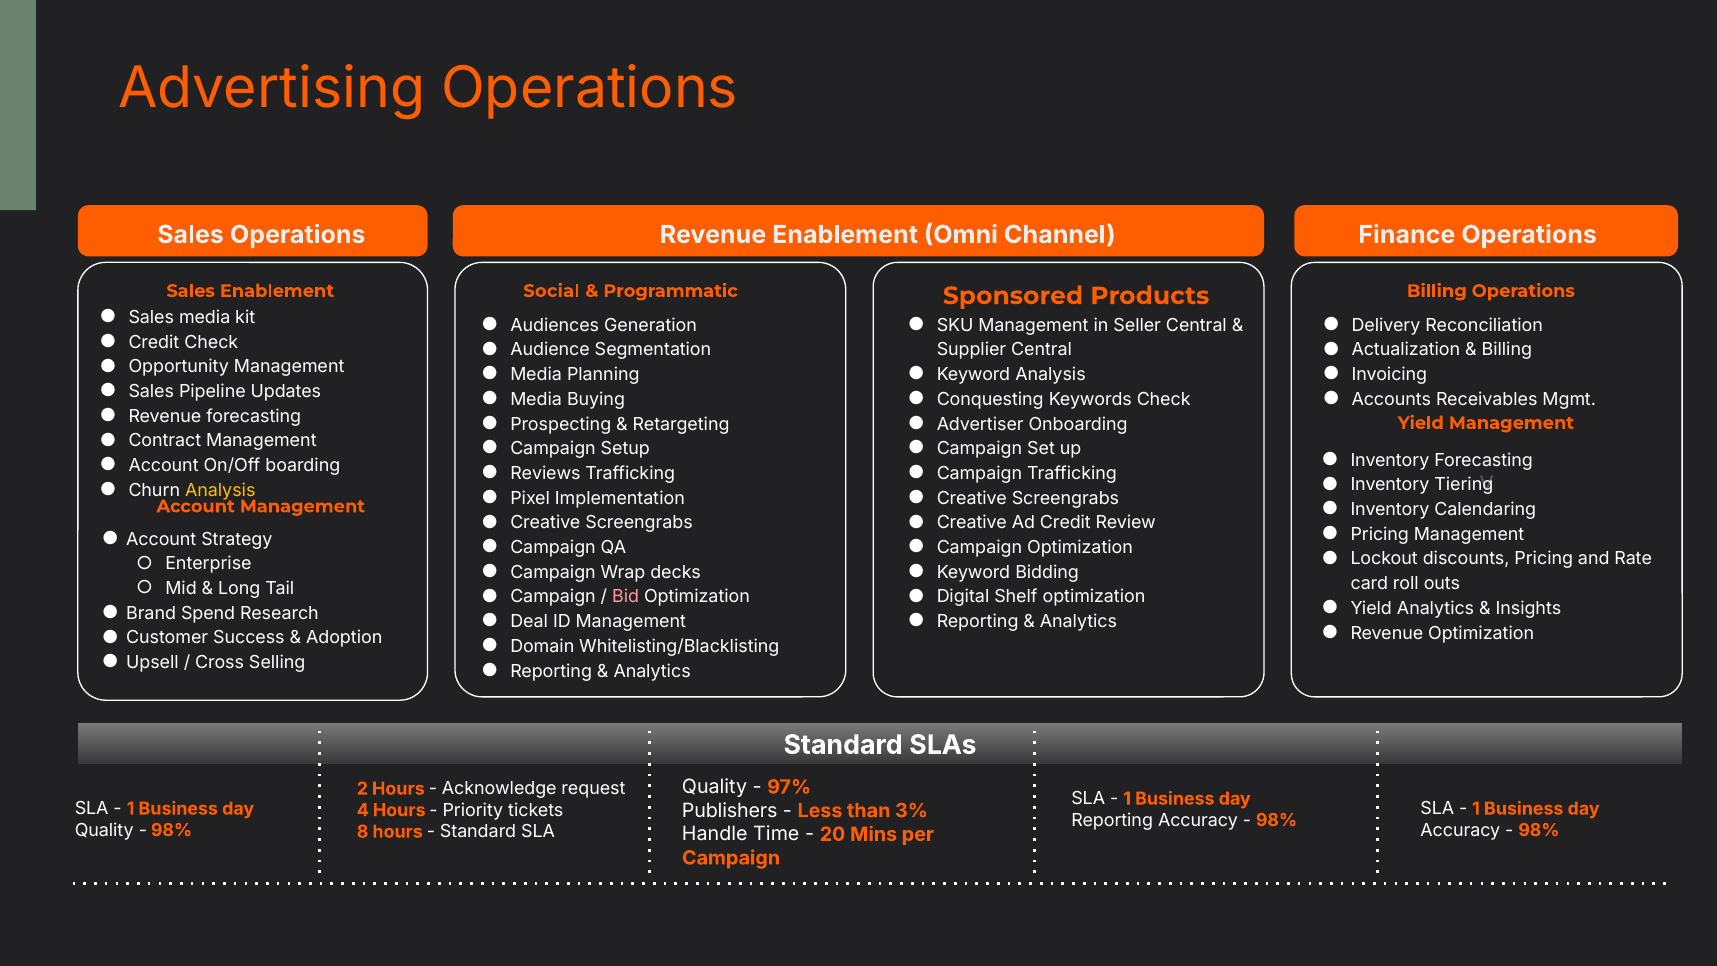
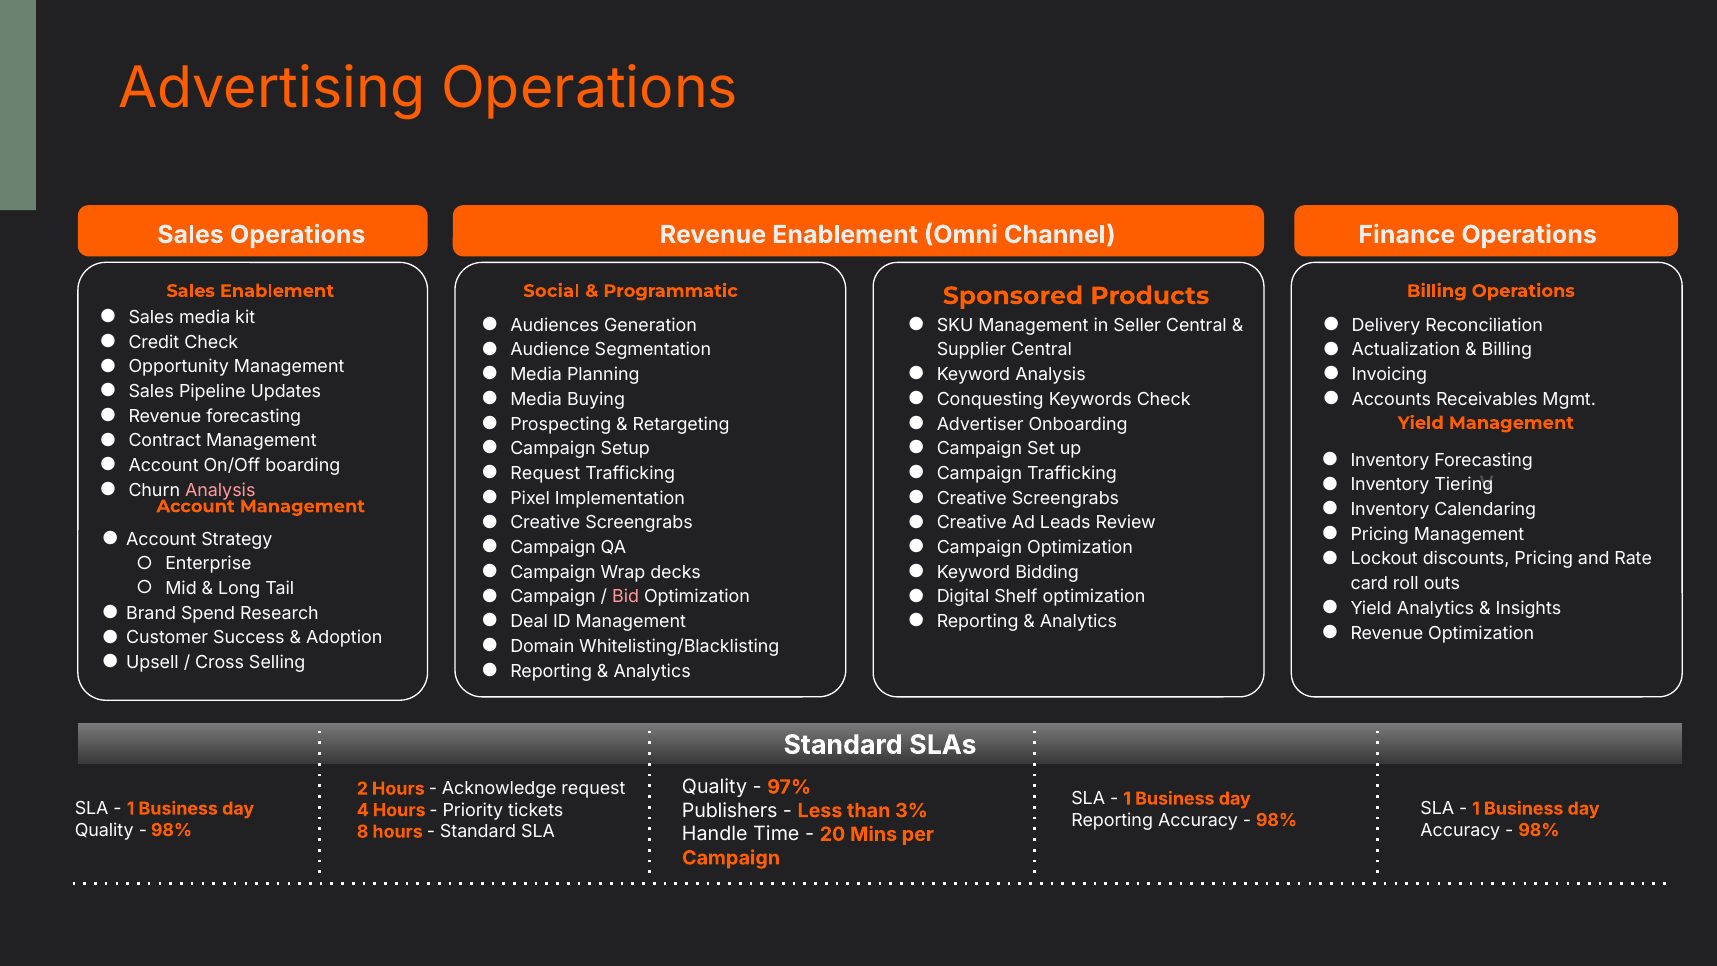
Reviews: Reviews -> Request (545, 473)
Analysis colour: yellow -> pink (220, 490)
Ad Credit: Credit -> Leads (1065, 523)
